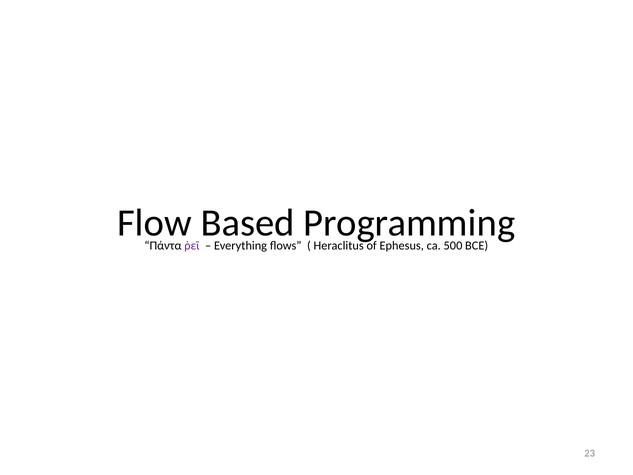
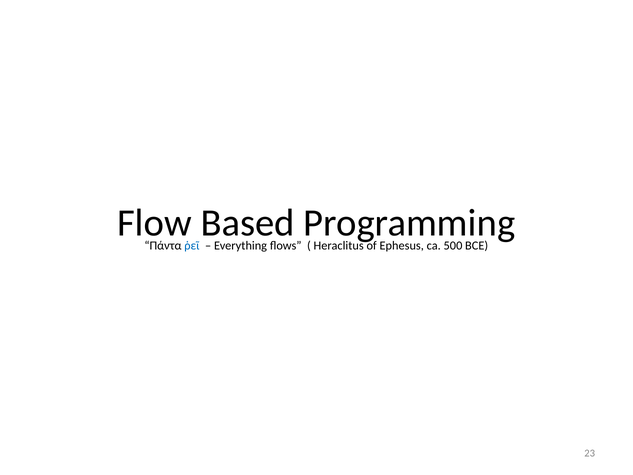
ῥεῖ colour: purple -> blue (192, 246)
